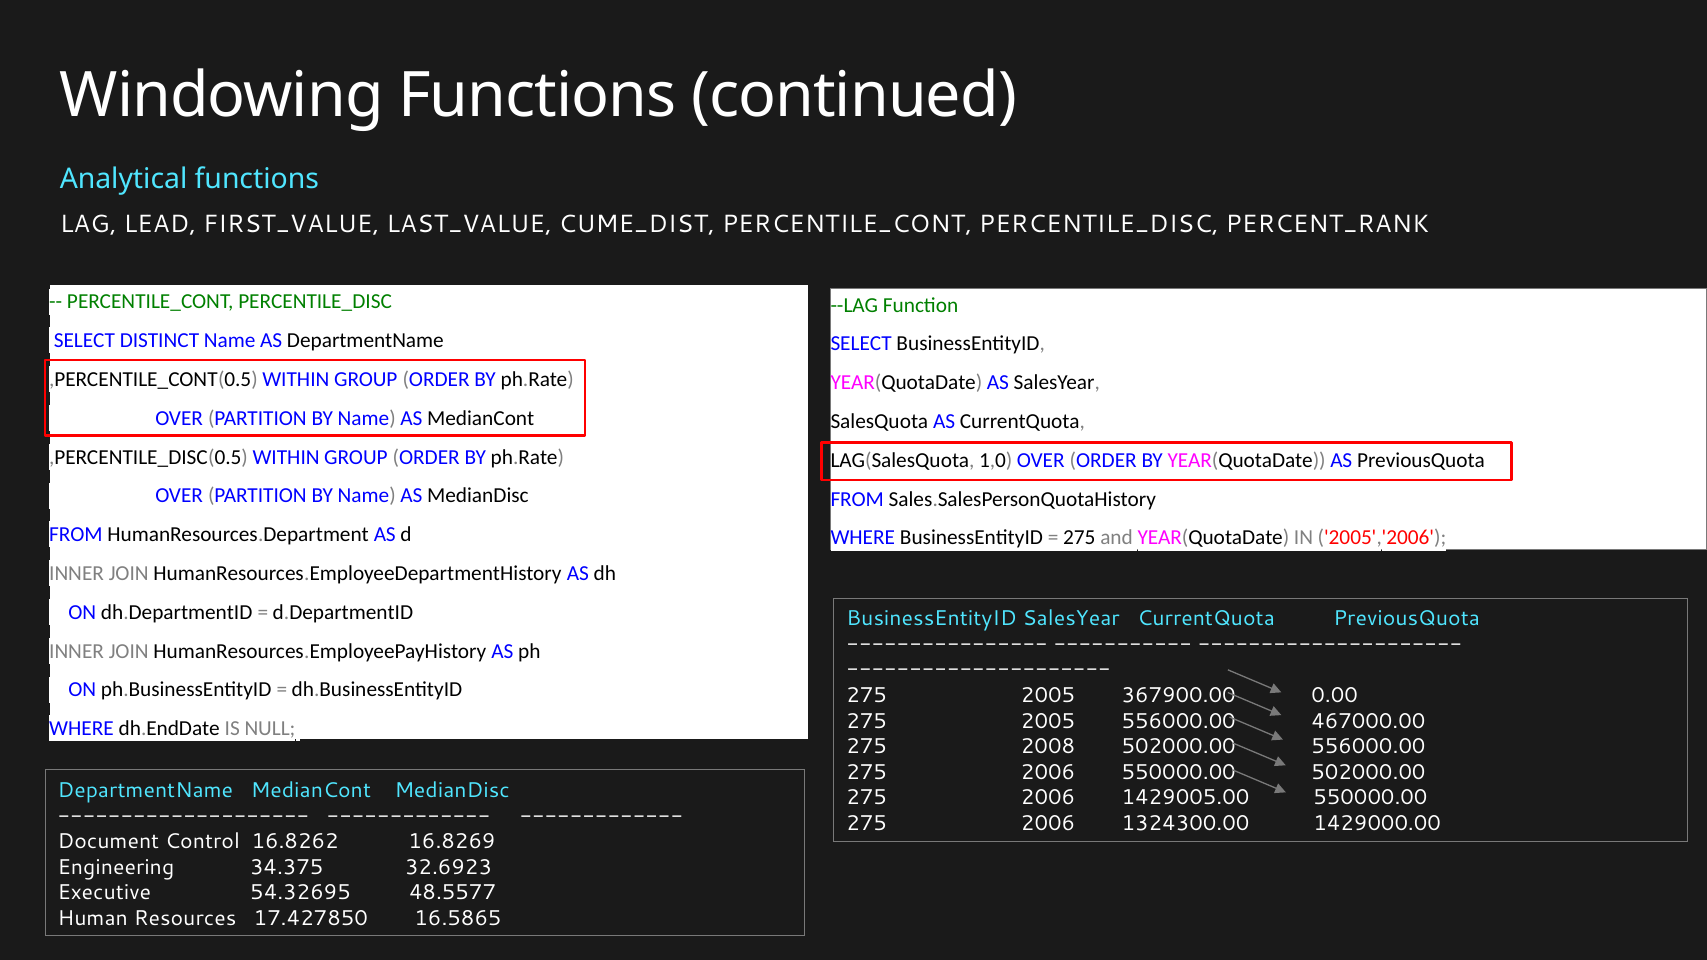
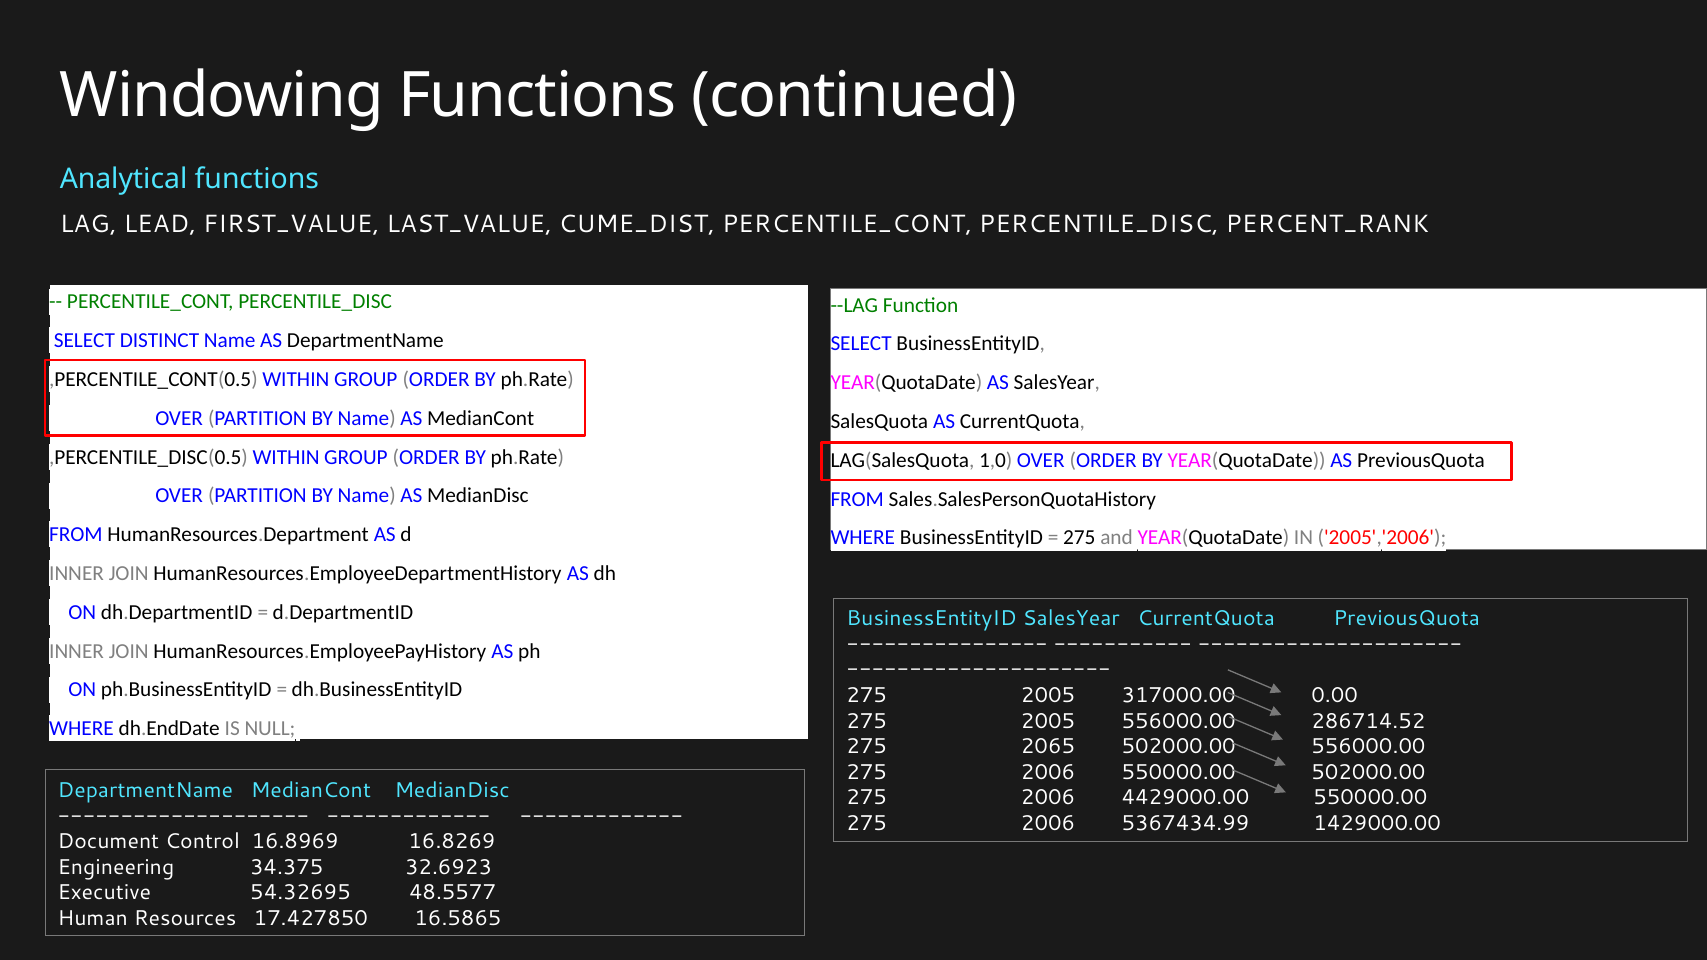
367900.00: 367900.00 -> 317000.00 (1179, 696)
467000.00: 467000.00 -> 286714.52 (1368, 721)
2008: 2008 -> 2065 (1048, 747)
1429005.00: 1429005.00 -> 4429000.00 (1185, 798)
1324300.00: 1324300.00 -> 5367434.99 (1185, 824)
16.8262: 16.8262 -> 16.8969 (295, 842)
